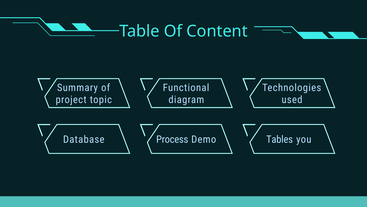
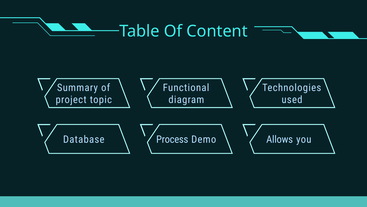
Tables: Tables -> Allows (280, 139)
